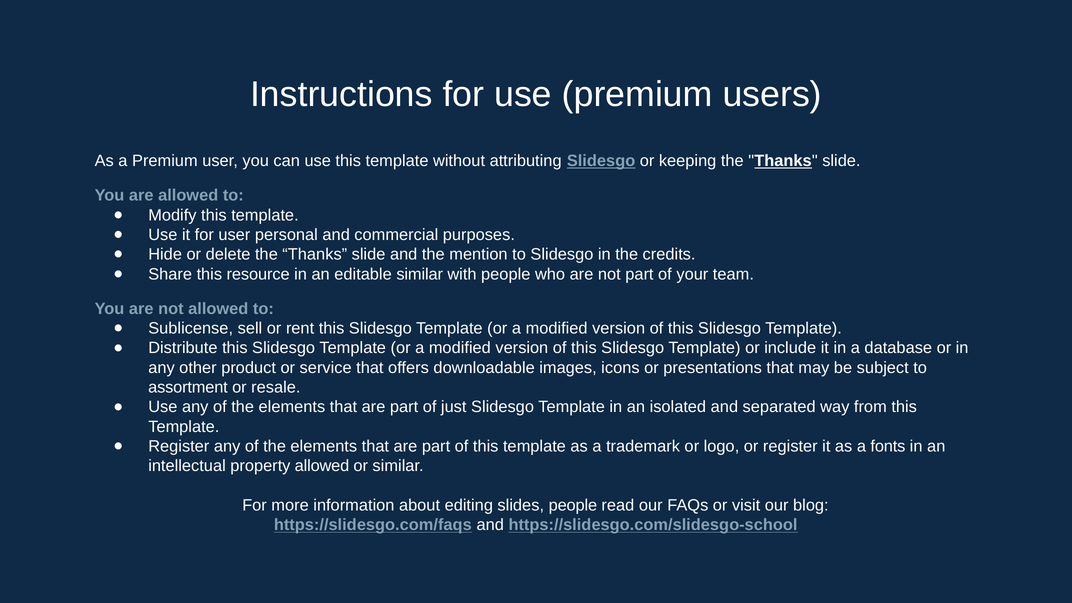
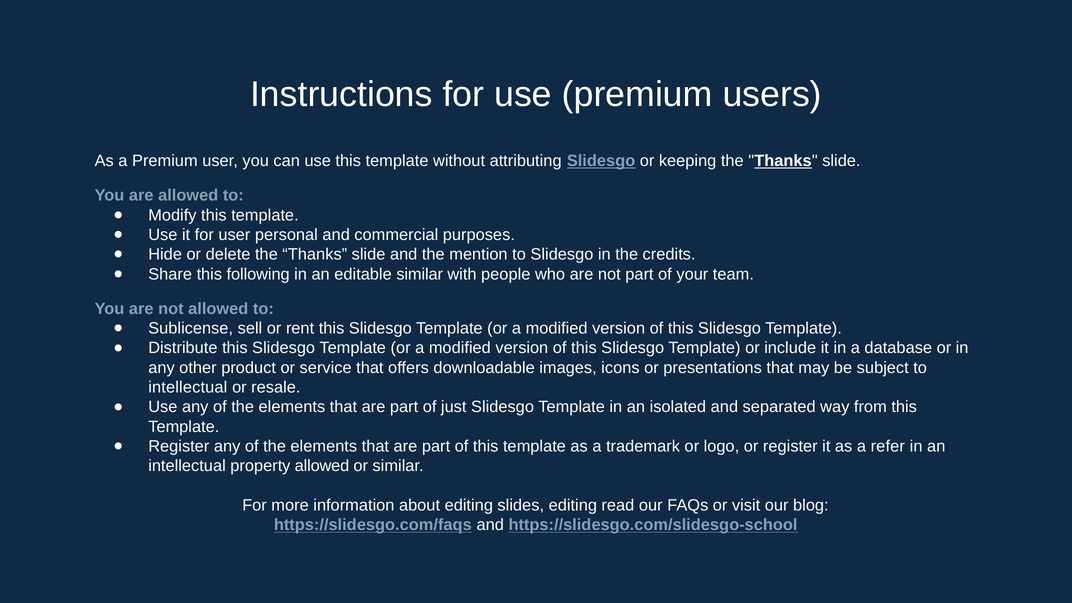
resource: resource -> following (258, 274)
assortment: assortment -> intellectual (188, 387)
fonts: fonts -> refer (888, 446)
slides people: people -> editing (573, 505)
